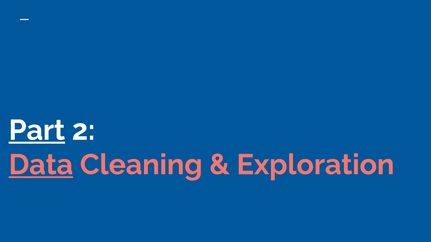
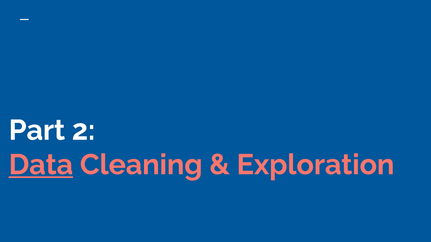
Part underline: present -> none (37, 131)
